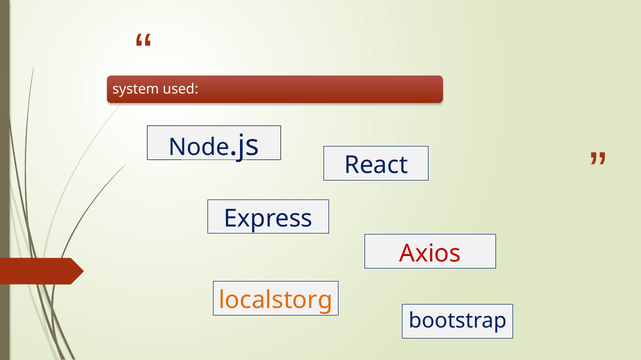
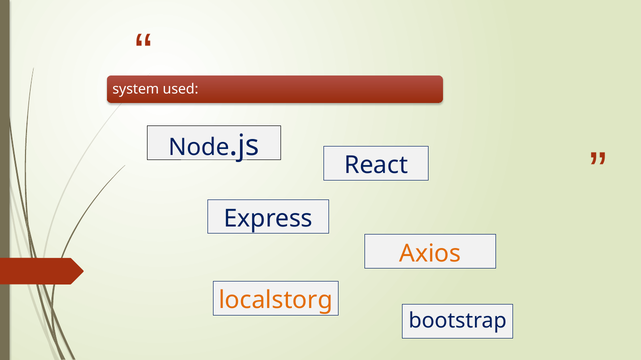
Axios colour: red -> orange (430, 254)
